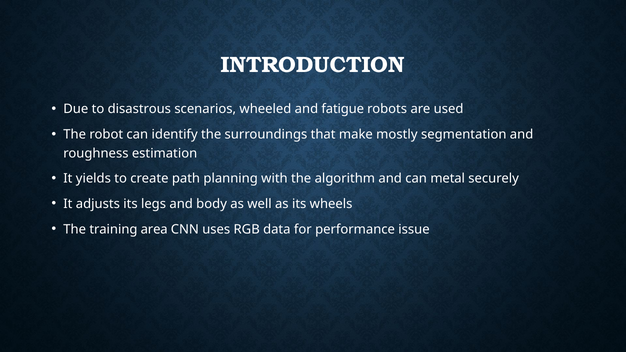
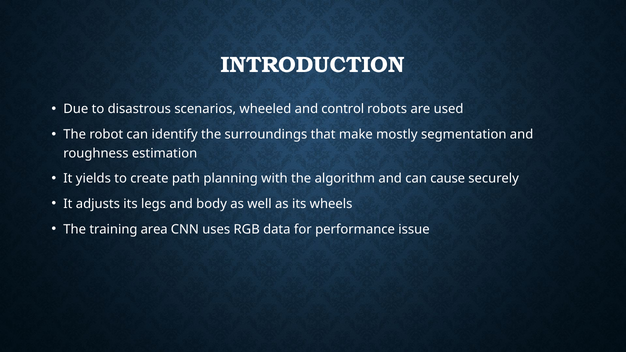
fatigue: fatigue -> control (343, 109)
metal: metal -> cause (448, 179)
